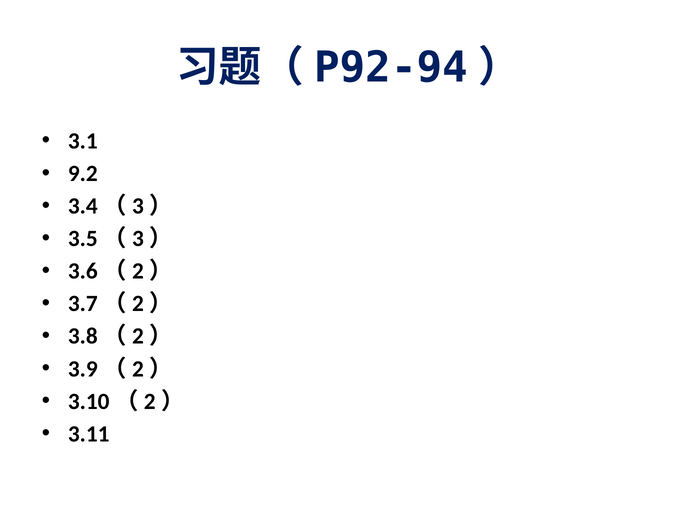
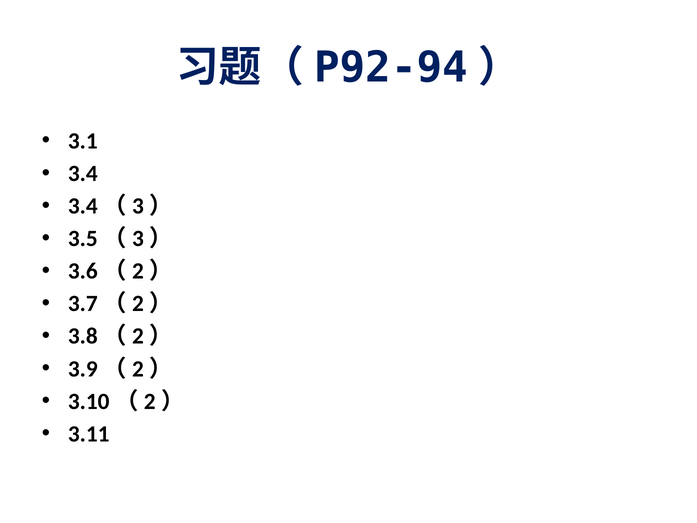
9.2: 9.2 -> 3.4 (83, 174)
